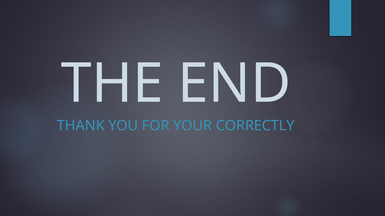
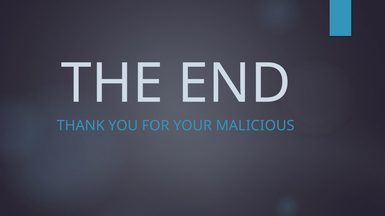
CORRECTLY: CORRECTLY -> MALICIOUS (255, 126)
